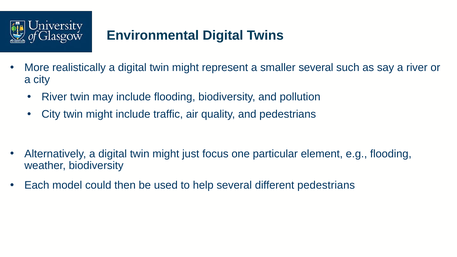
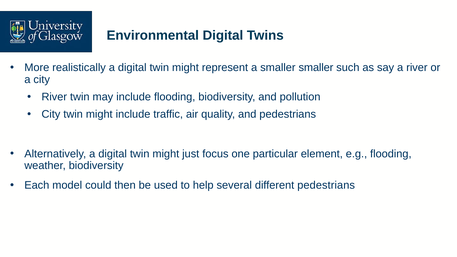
smaller several: several -> smaller (316, 68)
